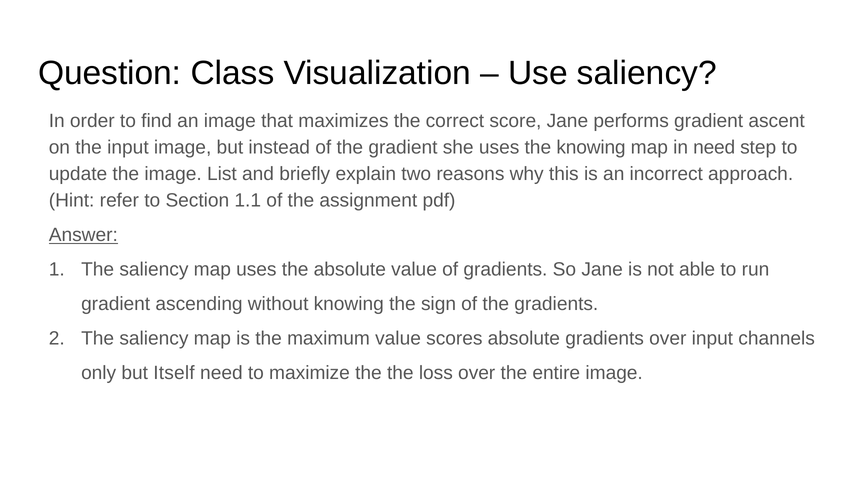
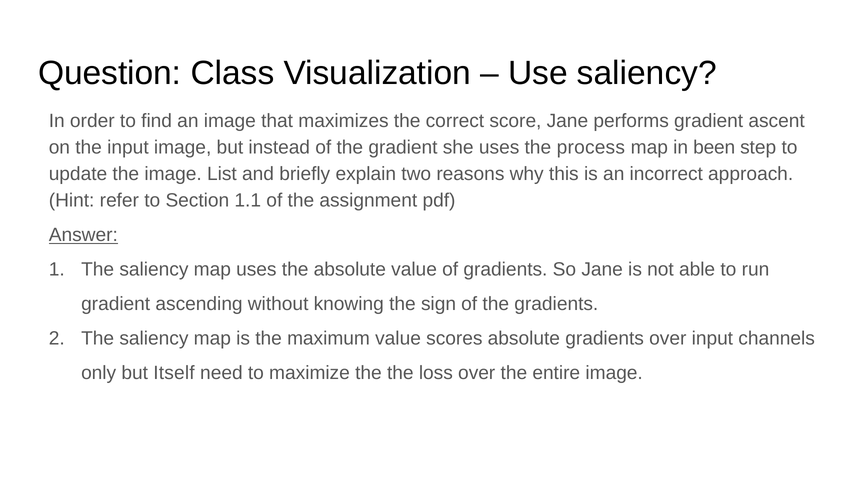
the knowing: knowing -> process (591, 147)
in need: need -> been (714, 147)
